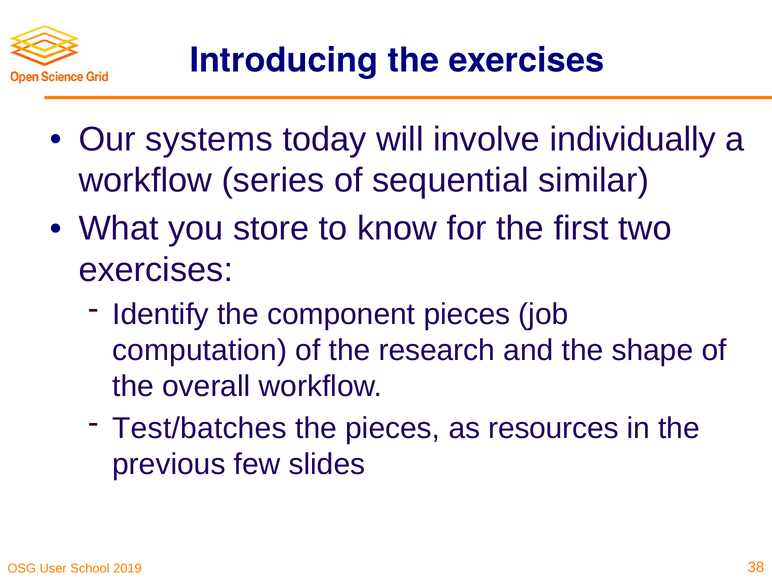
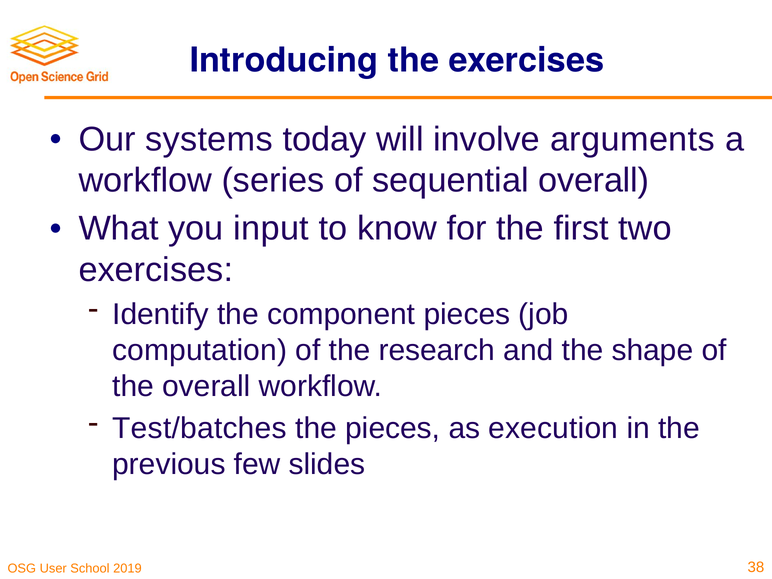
individually: individually -> arguments (632, 139)
sequential similar: similar -> overall (594, 181)
store: store -> input (271, 229)
resources: resources -> execution (553, 428)
